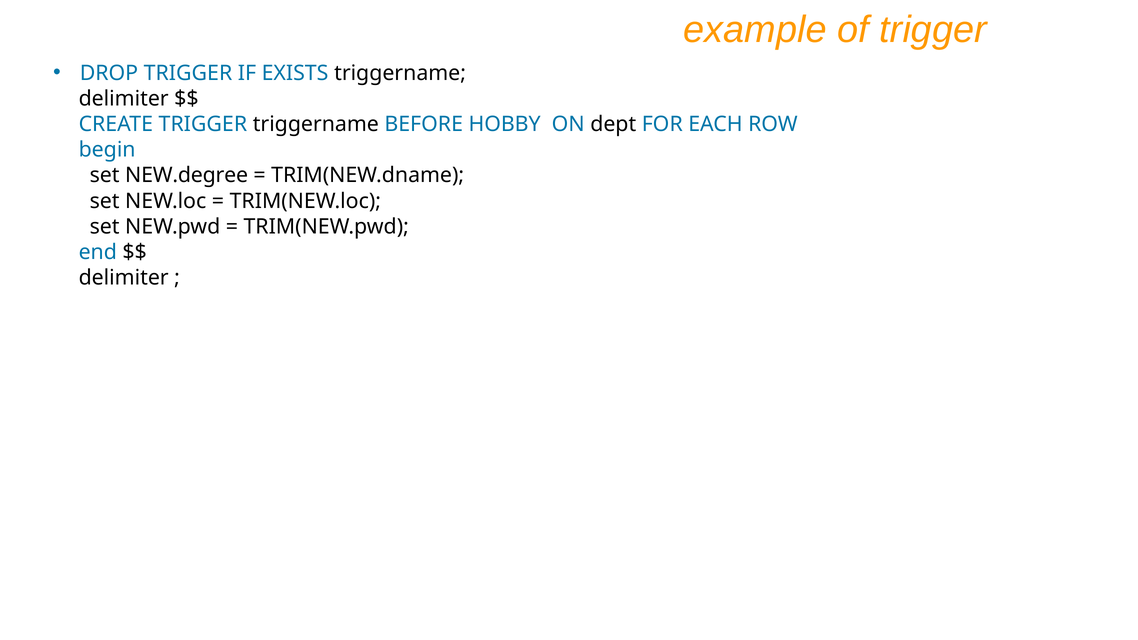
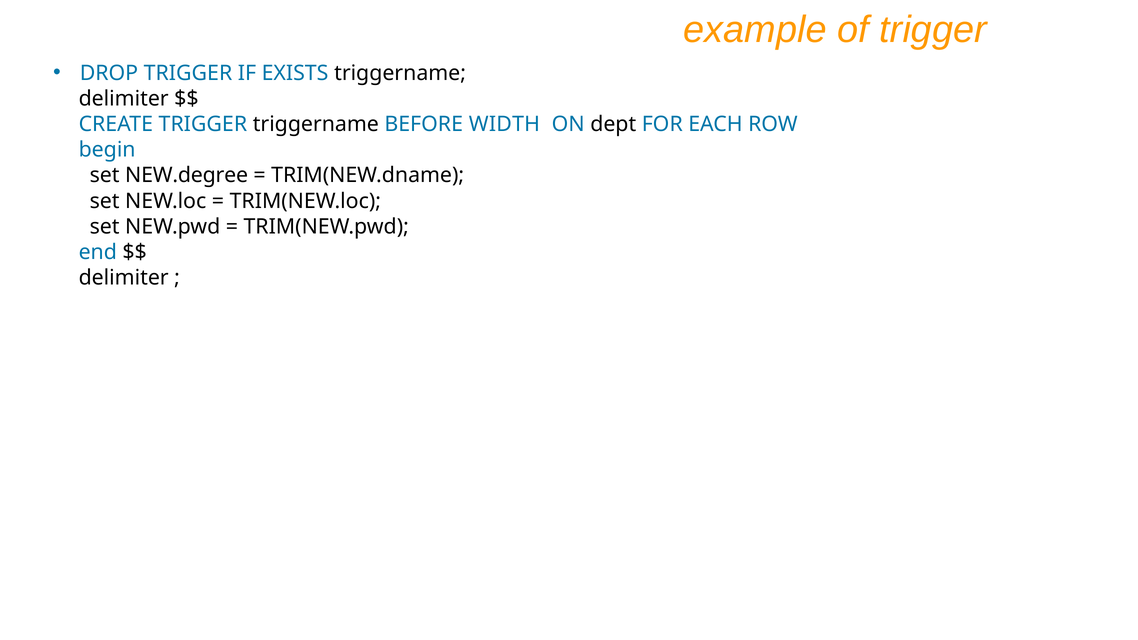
HOBBY: HOBBY -> WIDTH (504, 124)
